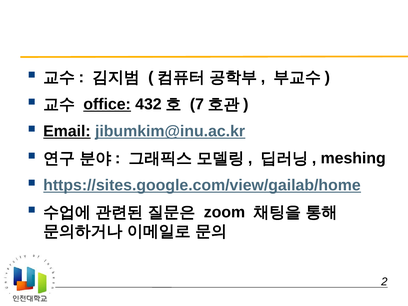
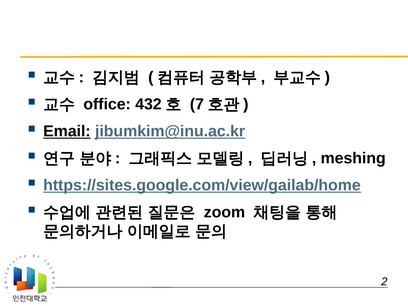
office underline: present -> none (107, 104)
